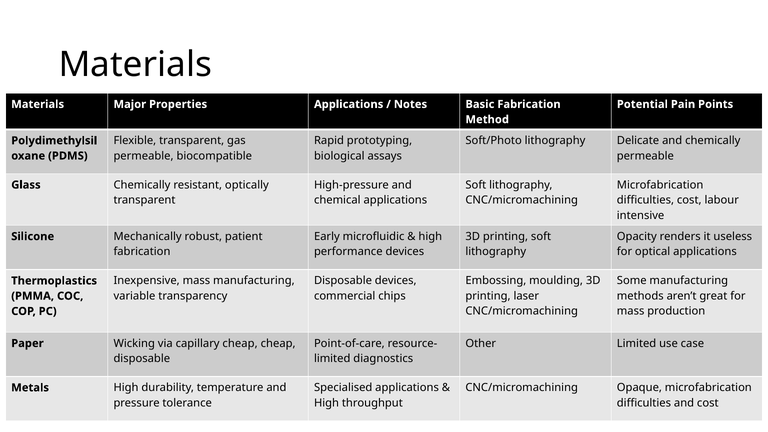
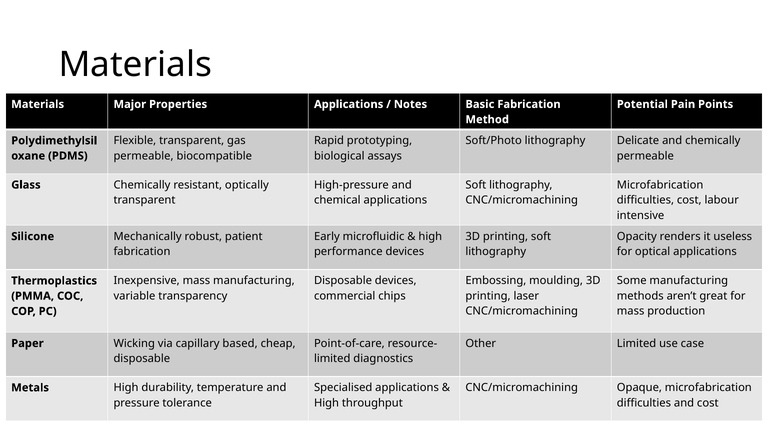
capillary cheap: cheap -> based (240, 343)
